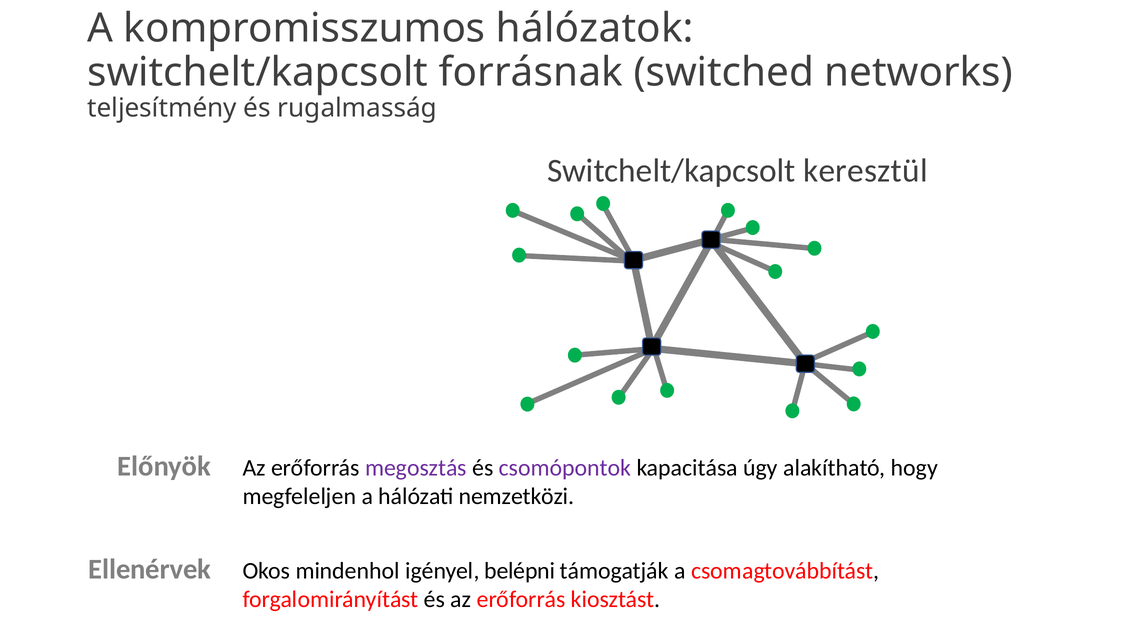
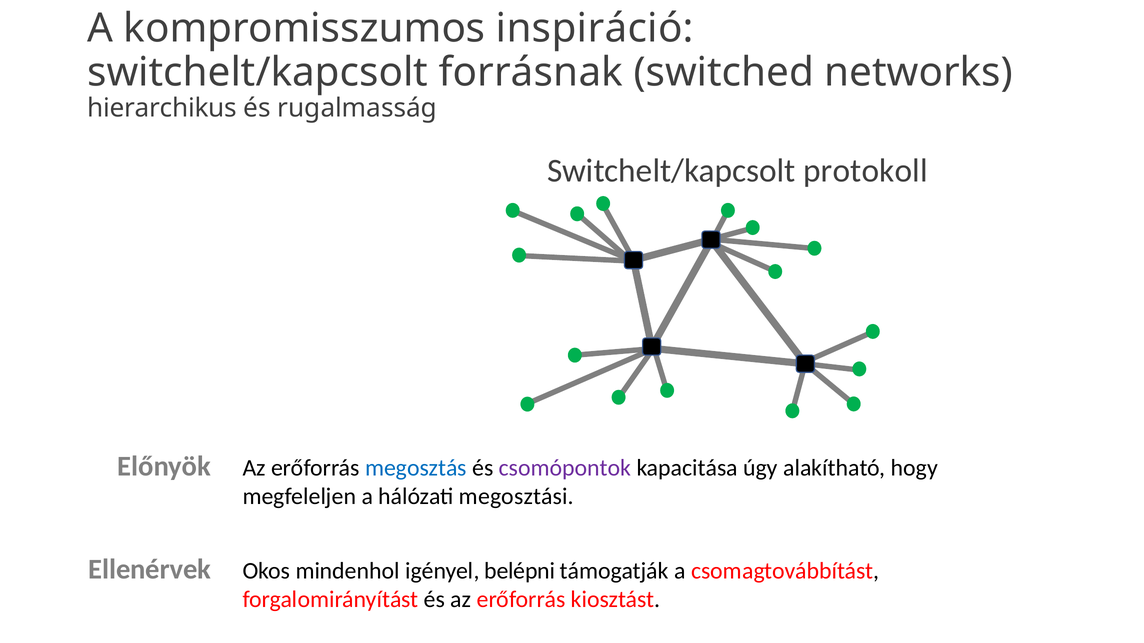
hálózatok: hálózatok -> inspiráció (595, 29)
teljesítmény: teljesítmény -> hierarchikus (162, 108)
keresztül: keresztül -> protokoll (865, 171)
megosztás colour: purple -> blue (416, 468)
nemzetközi: nemzetközi -> megosztási (516, 497)
